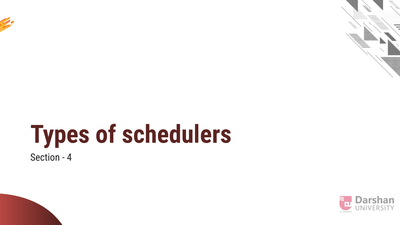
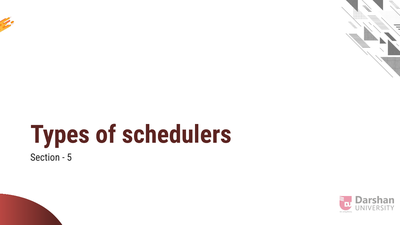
4: 4 -> 5 (69, 157)
